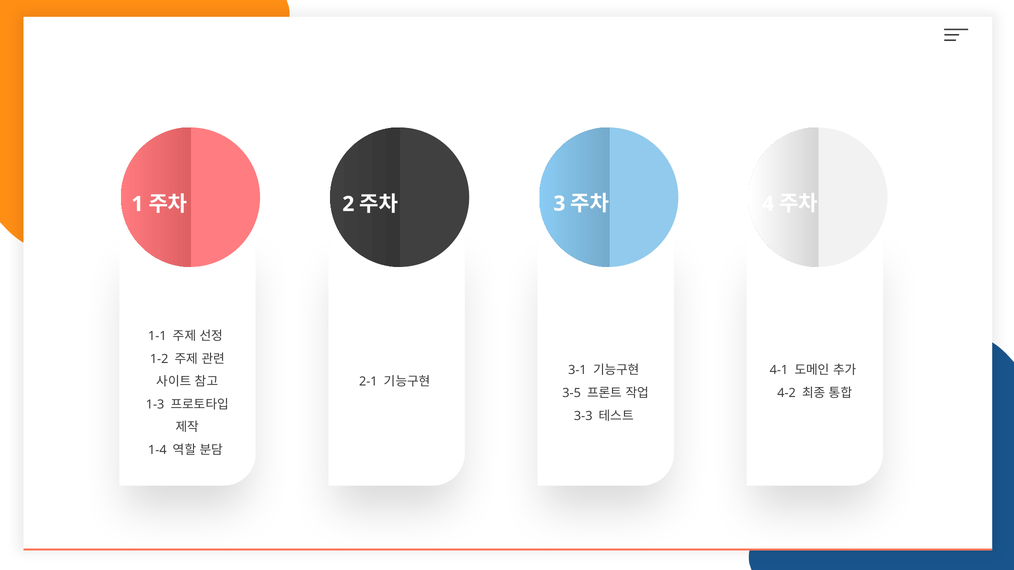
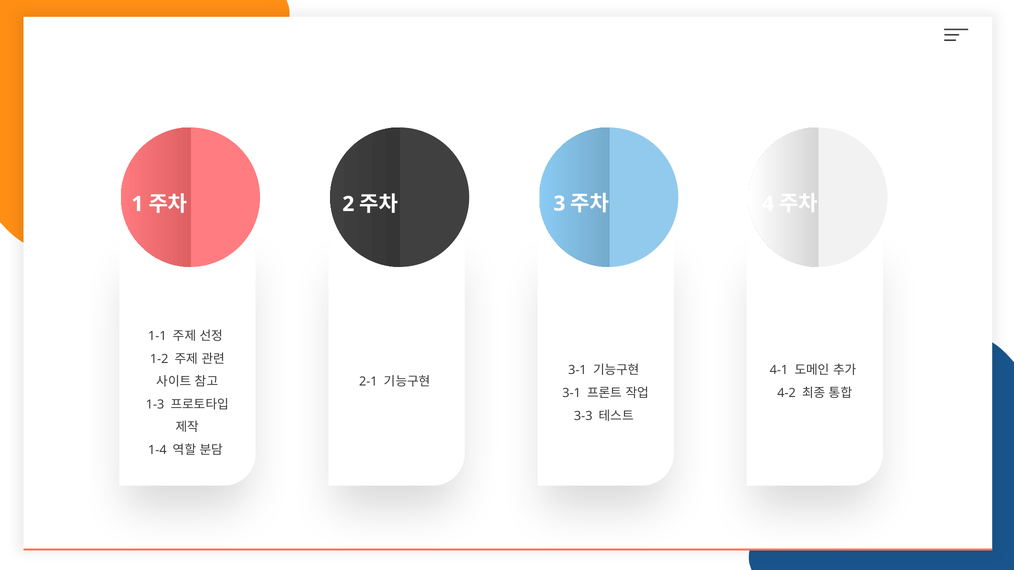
3-5: 3-5 -> 3-1 (572, 393)
